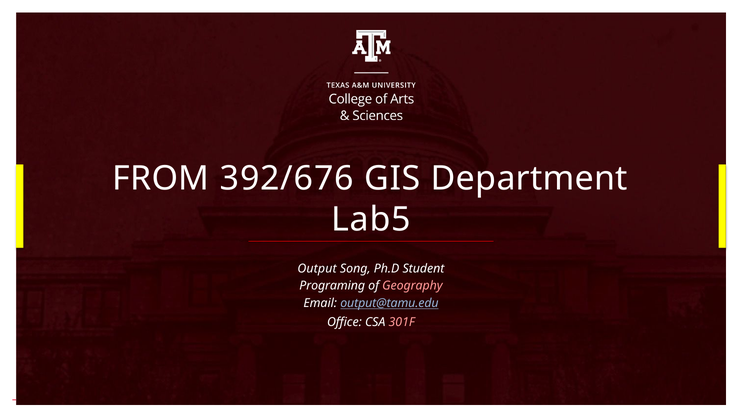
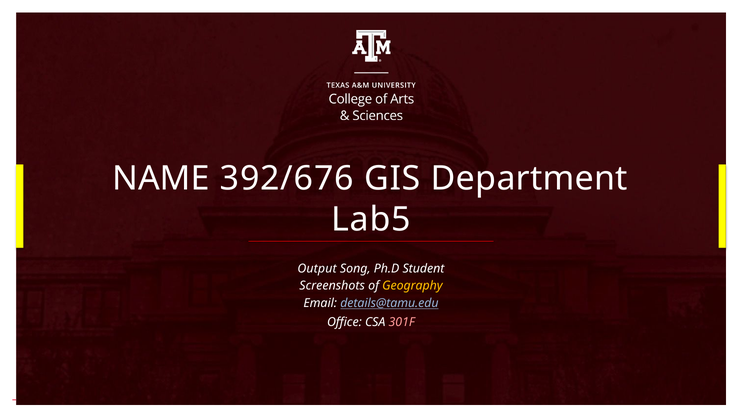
FROM: FROM -> NAME (161, 179)
Programing: Programing -> Screenshots (332, 286)
Geography colour: pink -> yellow (412, 286)
output@tamu.edu: output@tamu.edu -> details@tamu.edu (389, 303)
